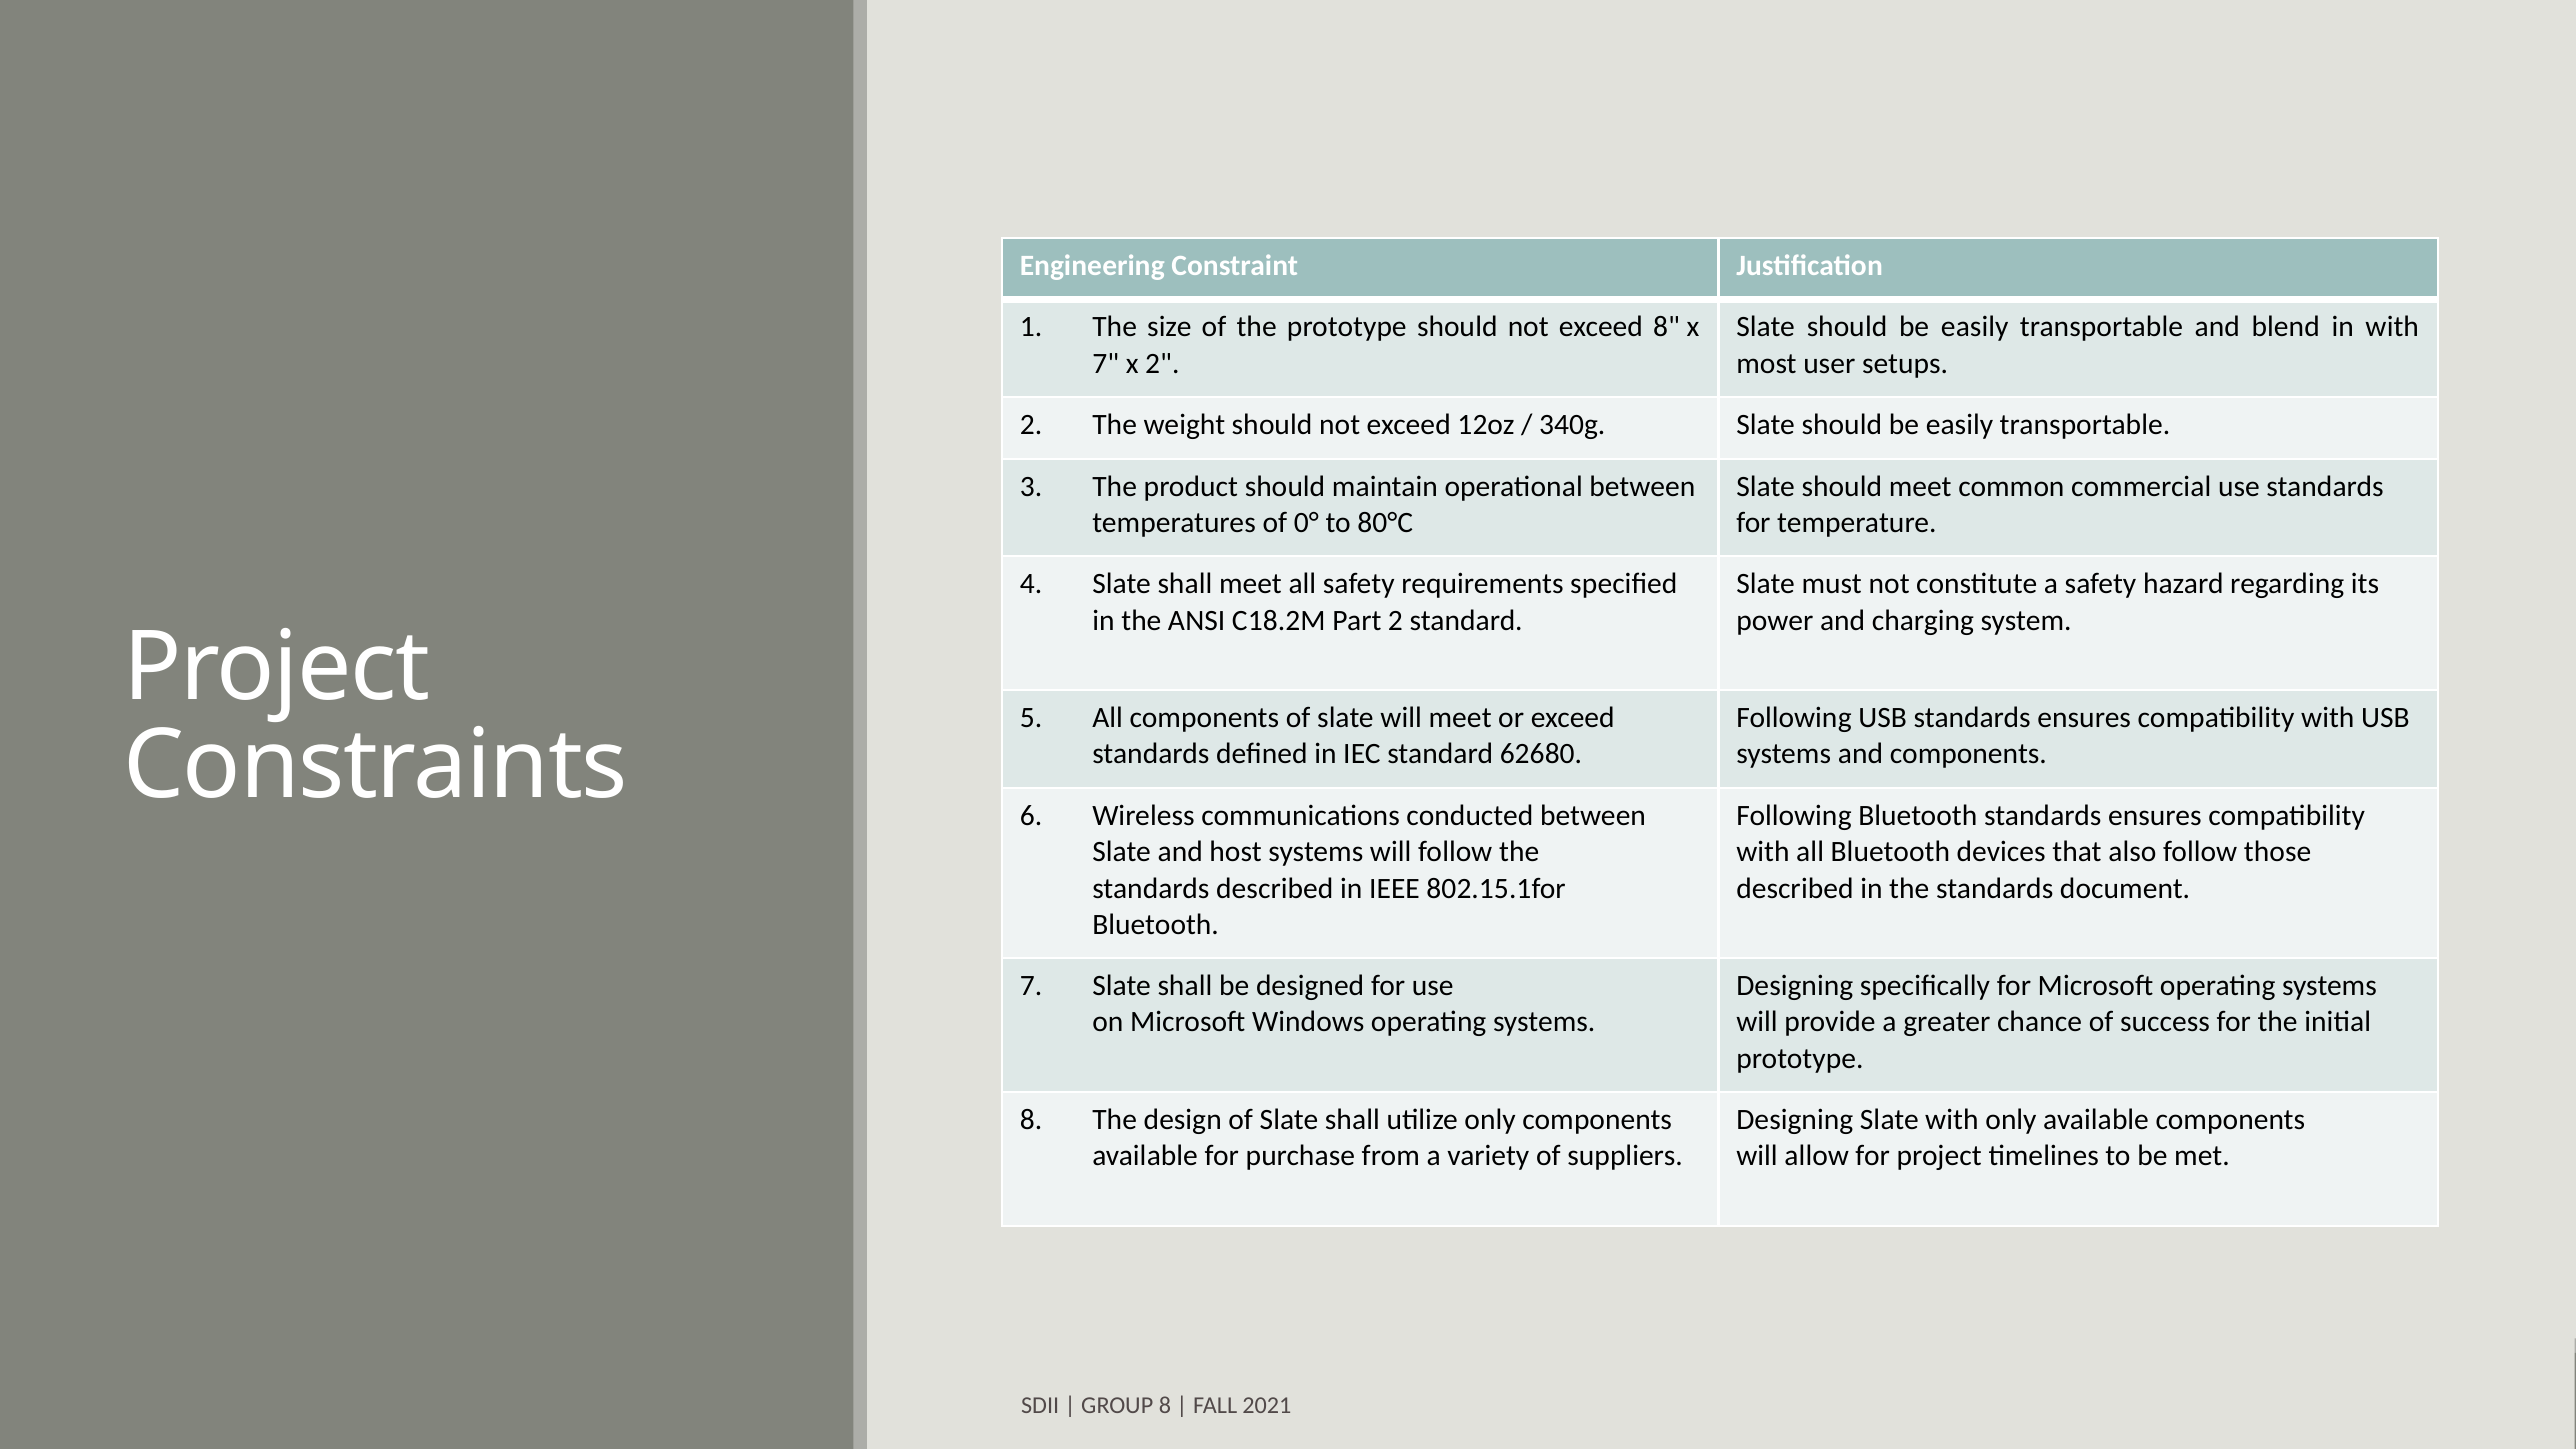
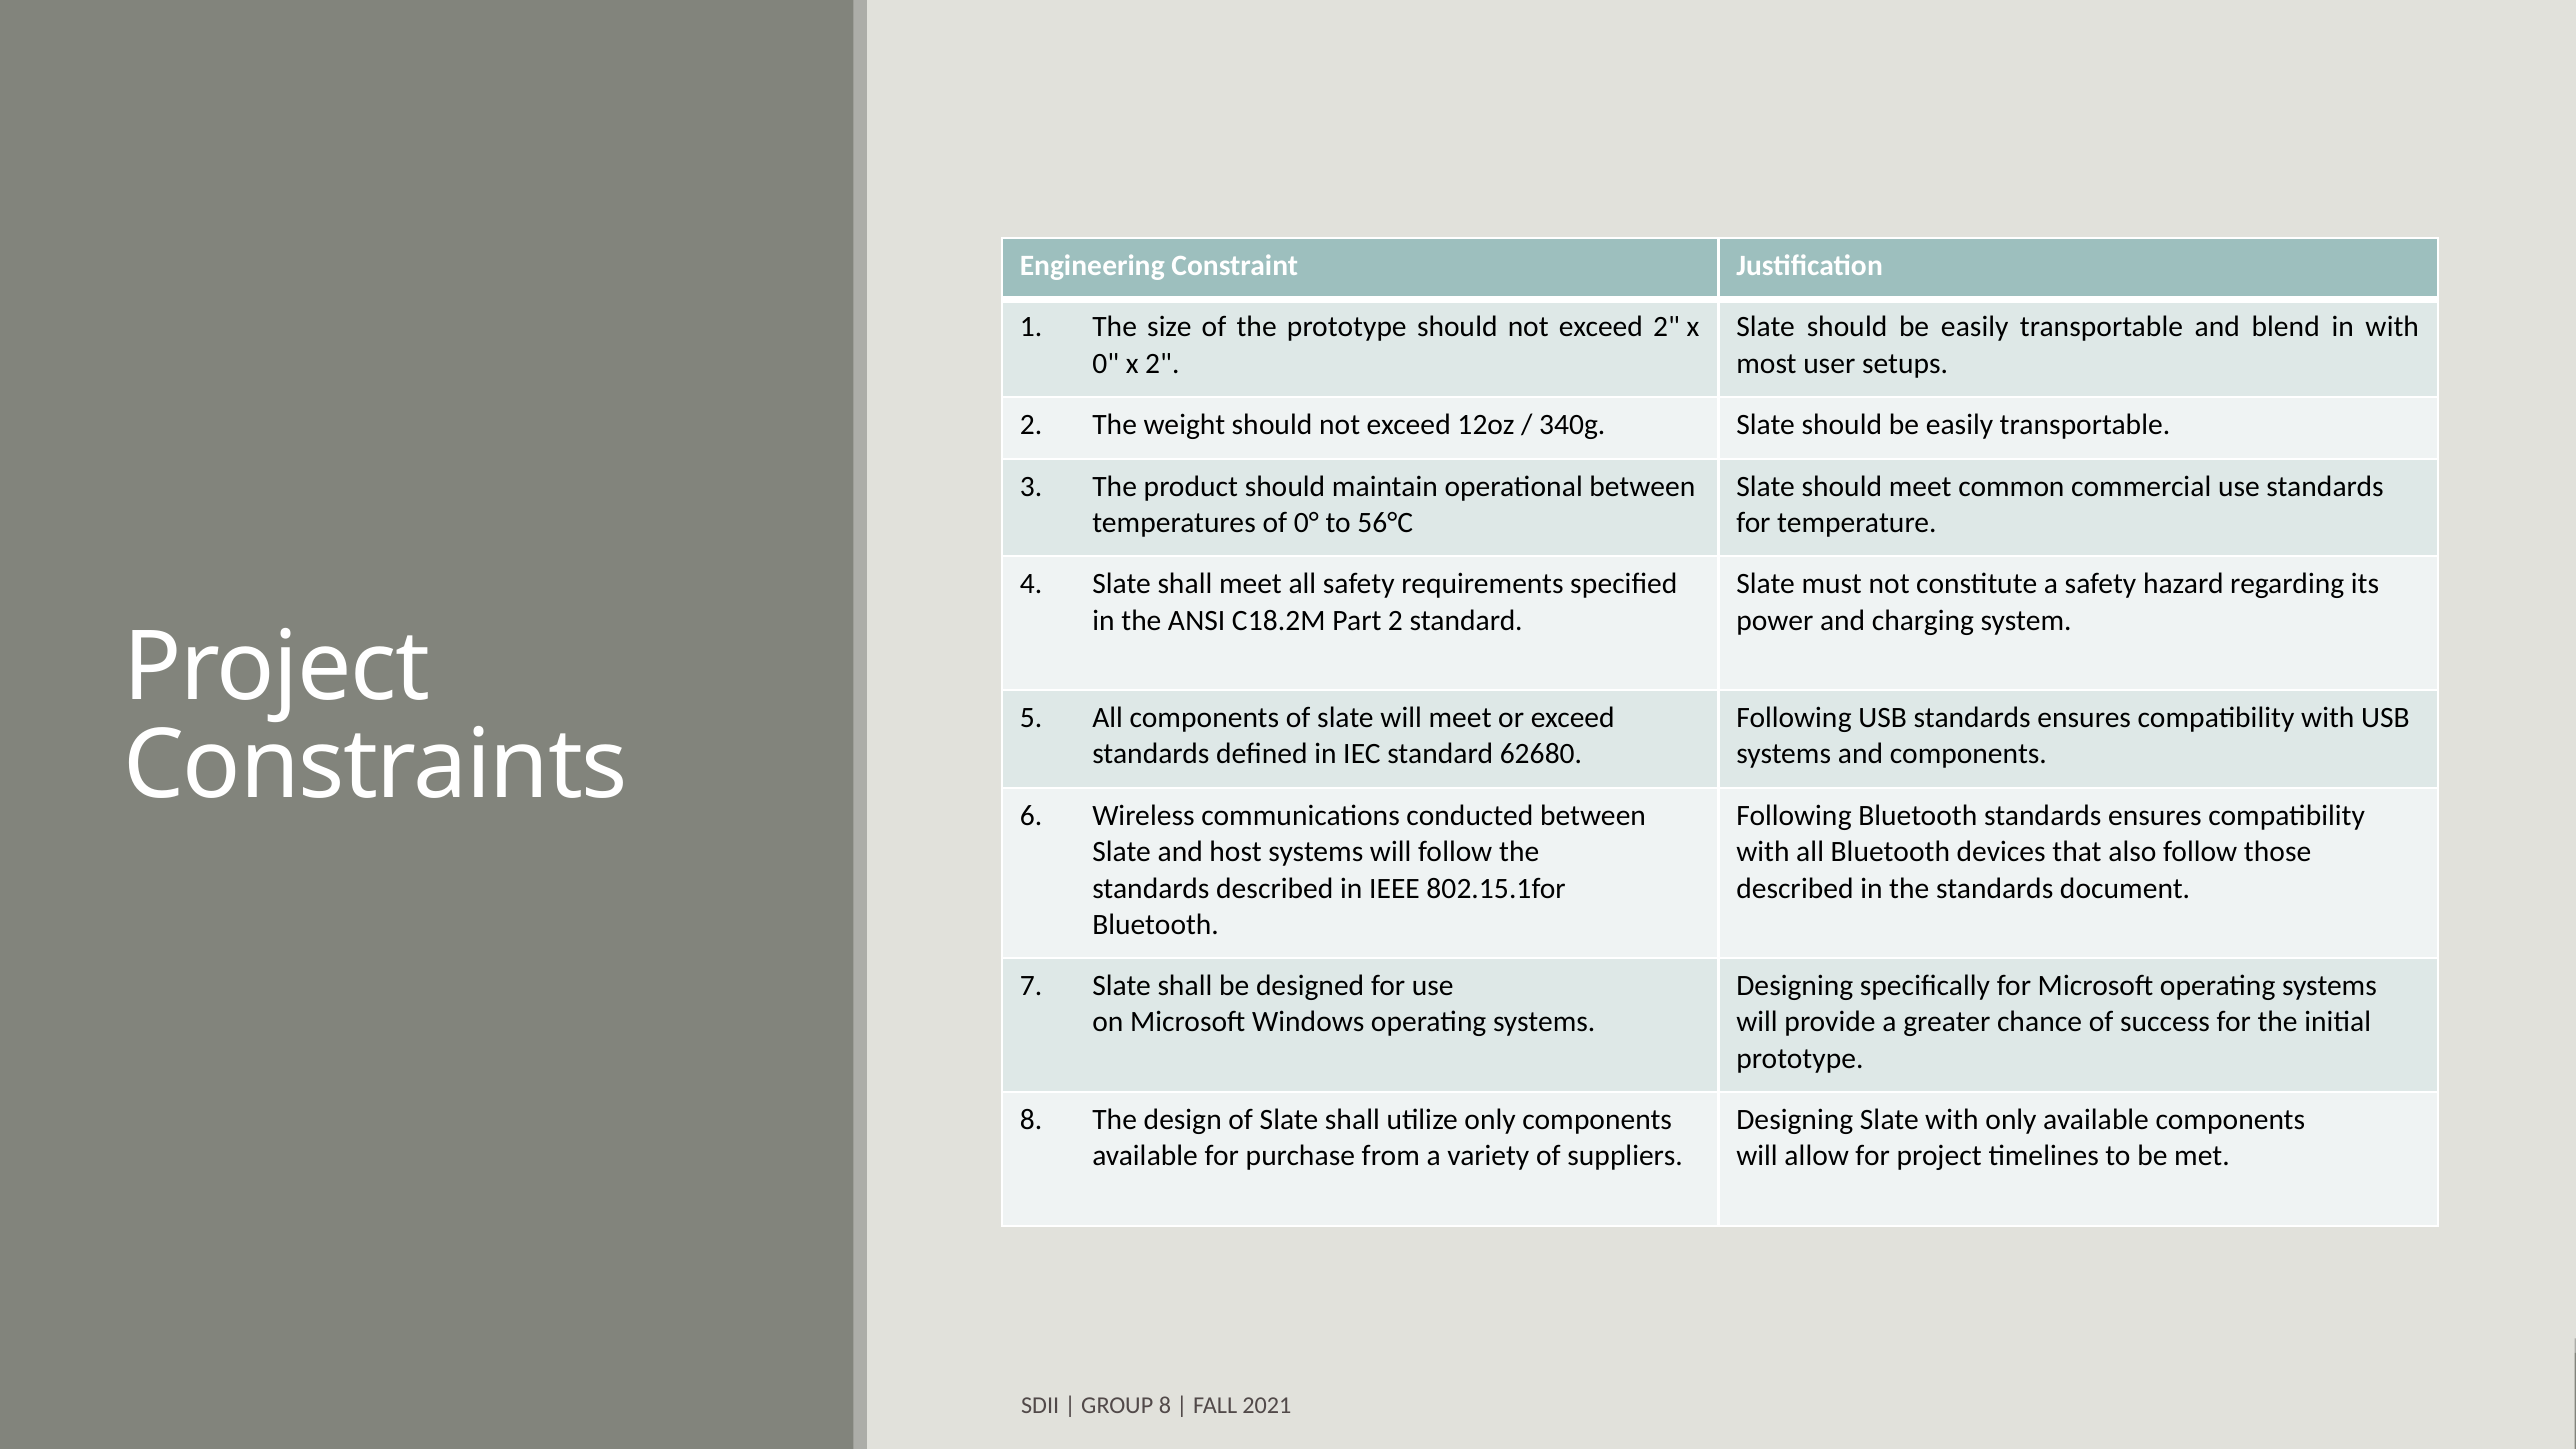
exceed 8: 8 -> 2 (1667, 327)
7: 7 -> 0 (1106, 363)
80°C: 80°C -> 56°C (1385, 523)
